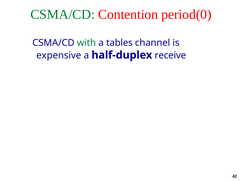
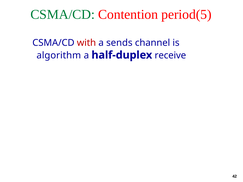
period(0: period(0 -> period(5 (186, 14)
with colour: green -> red (86, 43)
tables: tables -> sends (119, 43)
expensive: expensive -> algorithm (59, 56)
